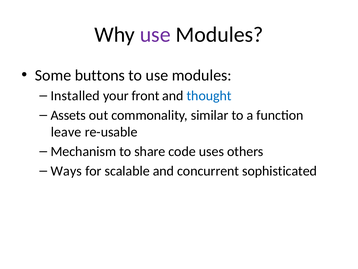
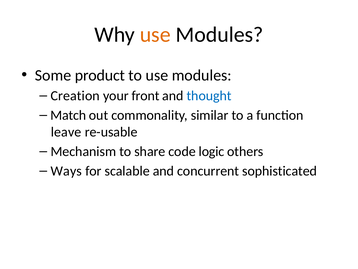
use colour: purple -> orange (155, 35)
buttons: buttons -> product (100, 75)
Installed: Installed -> Creation (75, 96)
Assets: Assets -> Match (68, 115)
uses: uses -> logic (212, 151)
